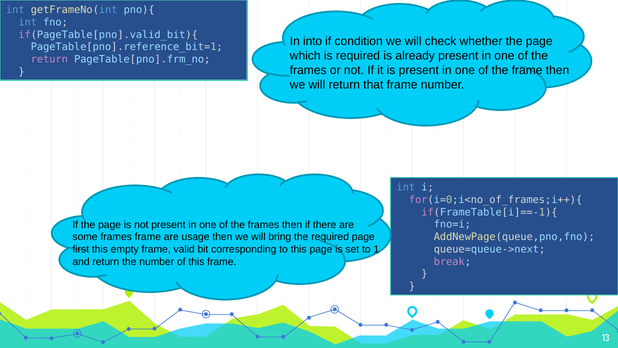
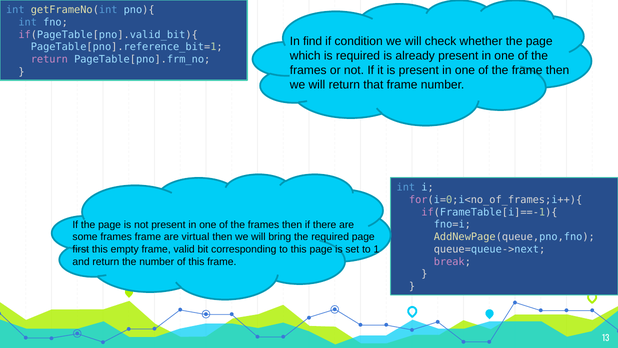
into: into -> find (313, 41)
usage: usage -> virtual (195, 237)
